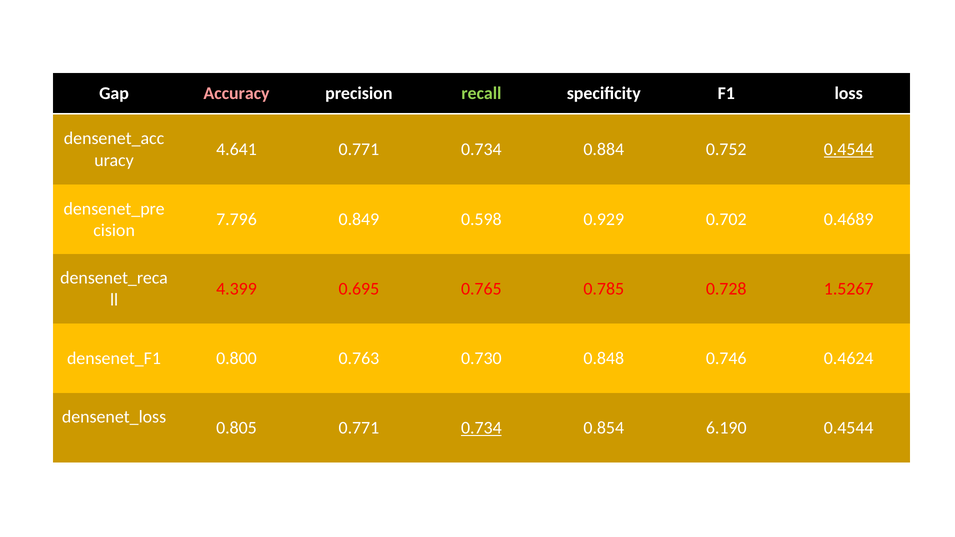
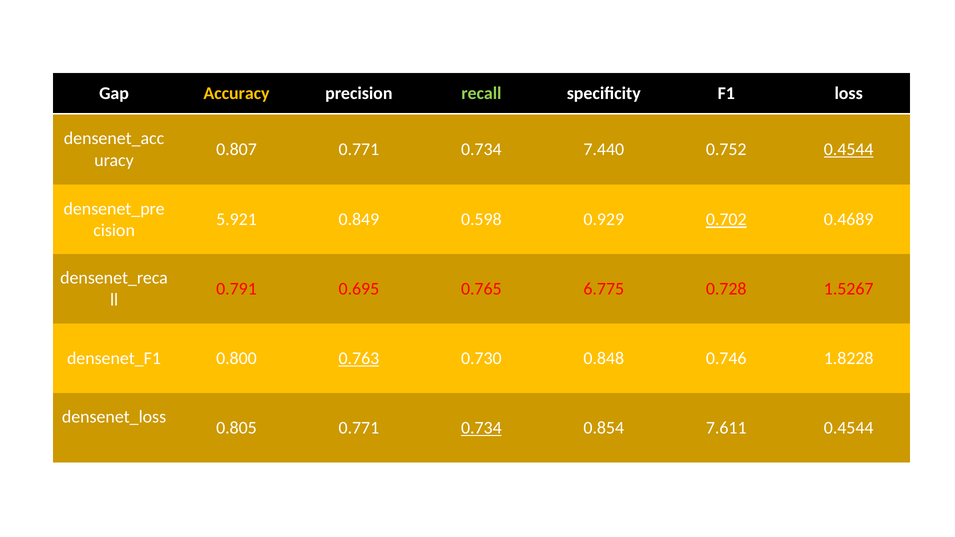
Accuracy colour: pink -> yellow (237, 94)
4.641: 4.641 -> 0.807 (236, 149)
0.884: 0.884 -> 7.440 (604, 149)
7.796: 7.796 -> 5.921 (236, 220)
0.702 underline: none -> present (726, 220)
4.399: 4.399 -> 0.791 (236, 289)
0.785: 0.785 -> 6.775 (604, 289)
0.763 underline: none -> present (359, 359)
0.4624: 0.4624 -> 1.8228 (849, 359)
6.190: 6.190 -> 7.611 (726, 428)
